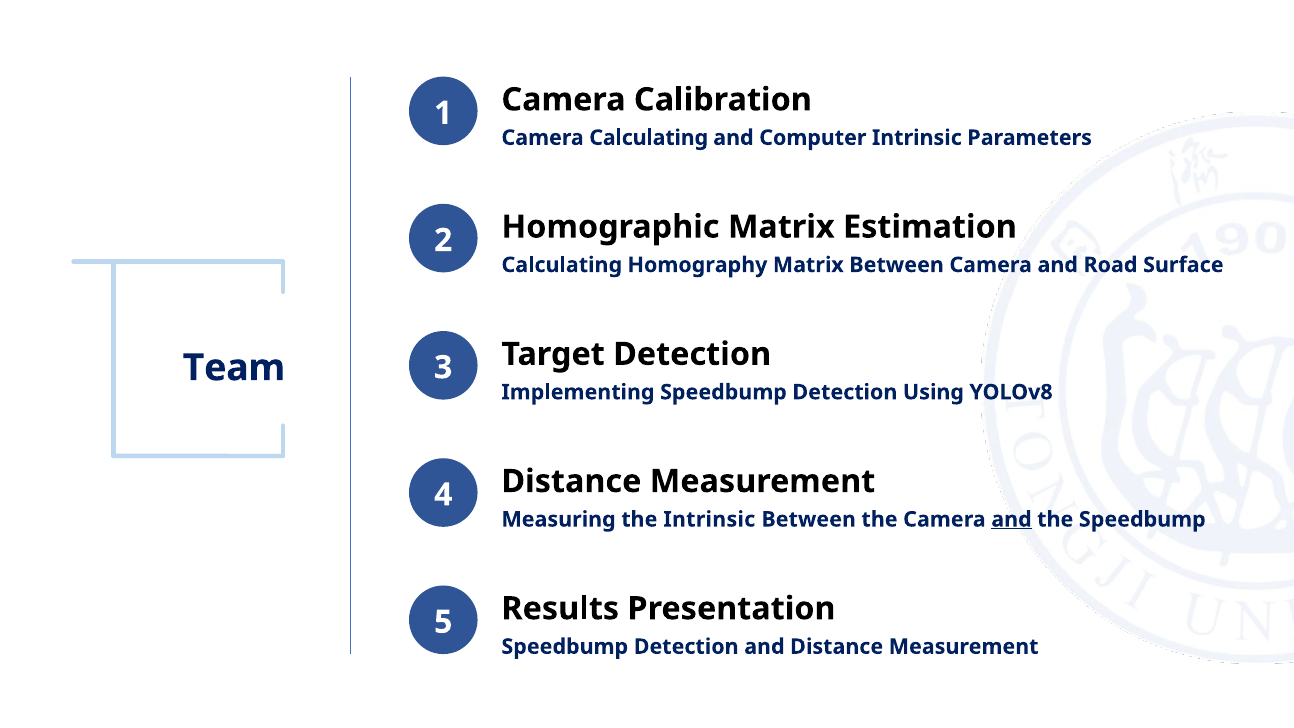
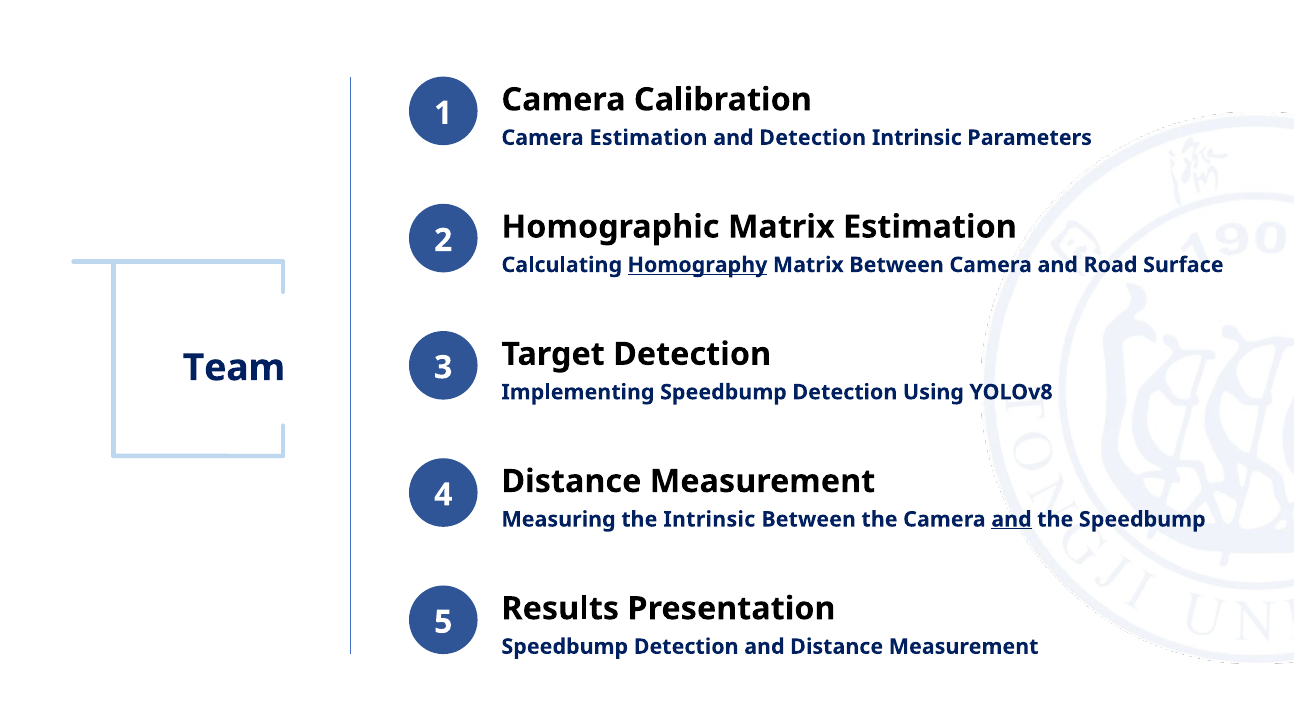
Camera Calculating: Calculating -> Estimation (648, 138)
and Computer: Computer -> Detection (813, 138)
Homography underline: none -> present (697, 265)
